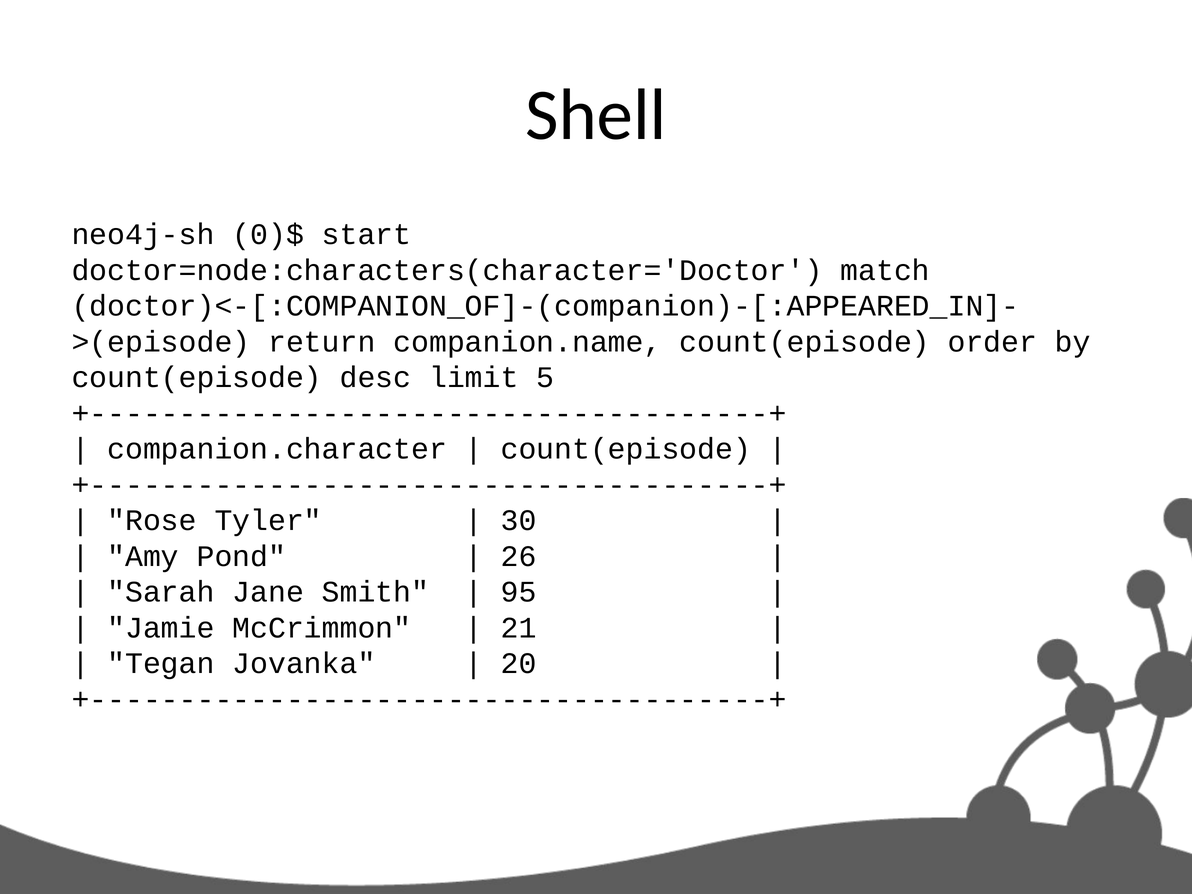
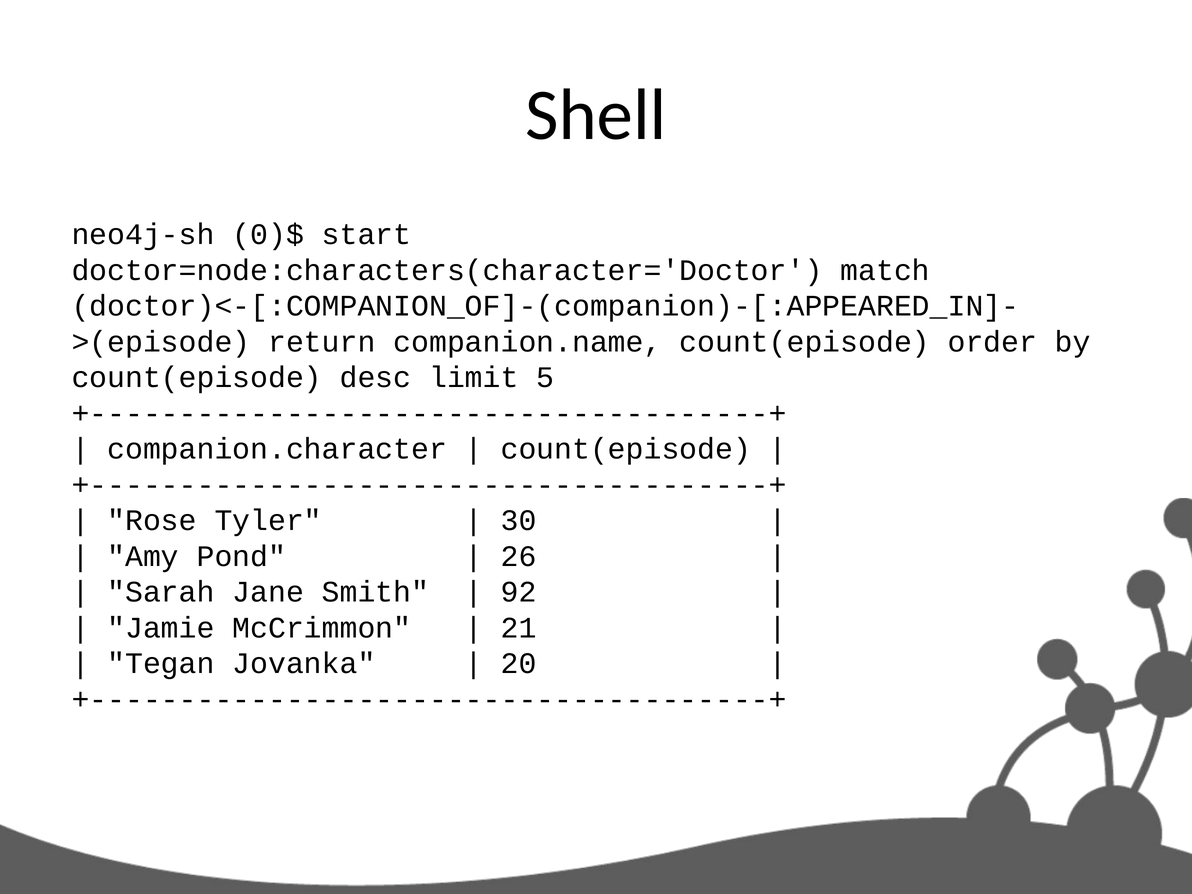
95: 95 -> 92 (519, 592)
